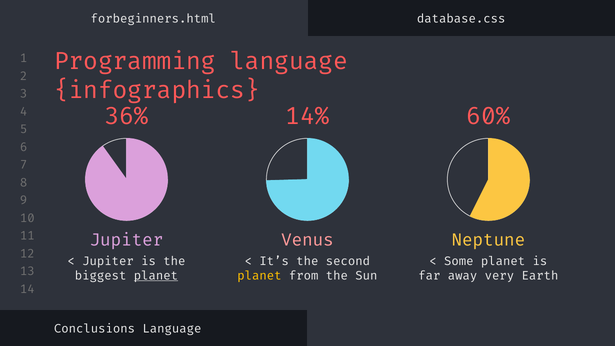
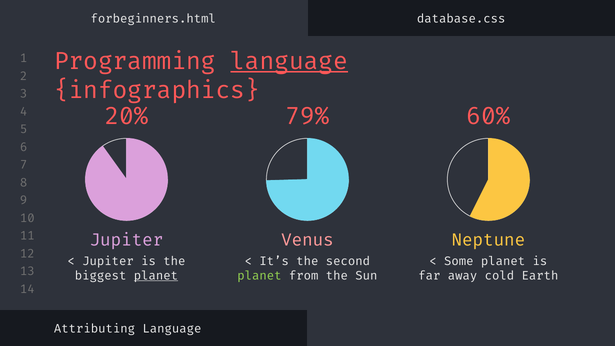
language underline: none -> present (289, 61)
36%: 36% -> 20% (127, 117)
14%: 14% -> 79% (308, 117)
planet colour: yellow -> light green (259, 276)
very: very -> cold (499, 276)
Conclusions: Conclusions -> Attributing (94, 329)
